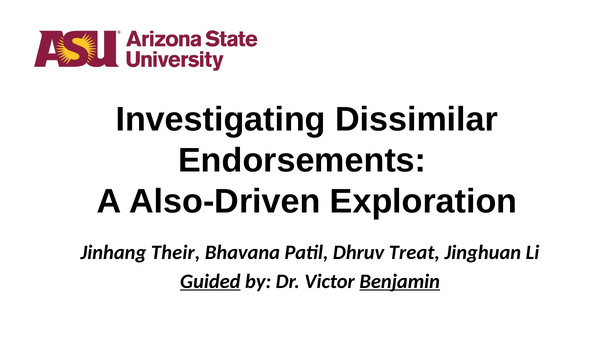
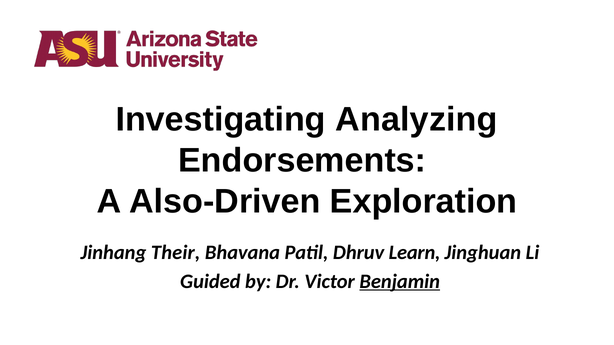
Dissimilar: Dissimilar -> Analyzing (417, 120)
Treat: Treat -> Learn (414, 253)
Guided underline: present -> none (210, 282)
